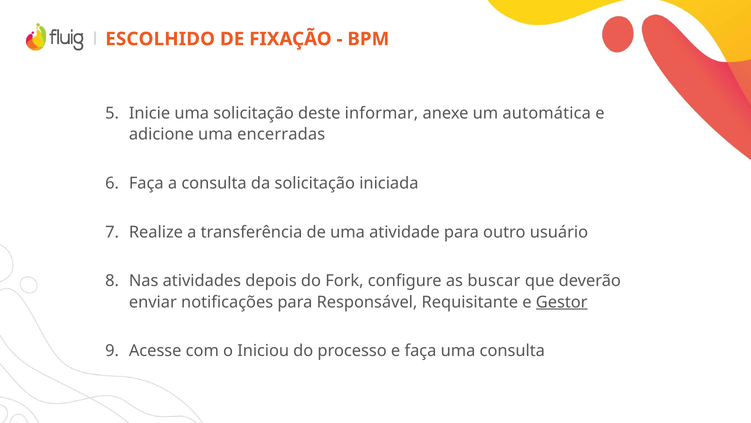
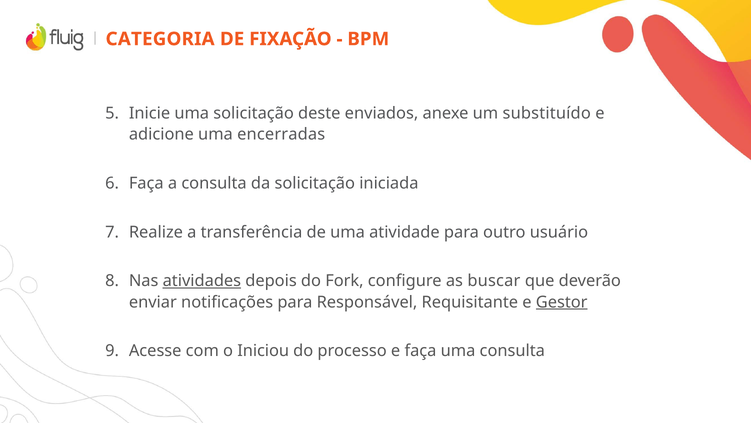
ESCOLHIDO: ESCOLHIDO -> CATEGORIA (160, 39)
informar: informar -> enviados (382, 113)
automática: automática -> substituído (547, 113)
atividades underline: none -> present (202, 281)
